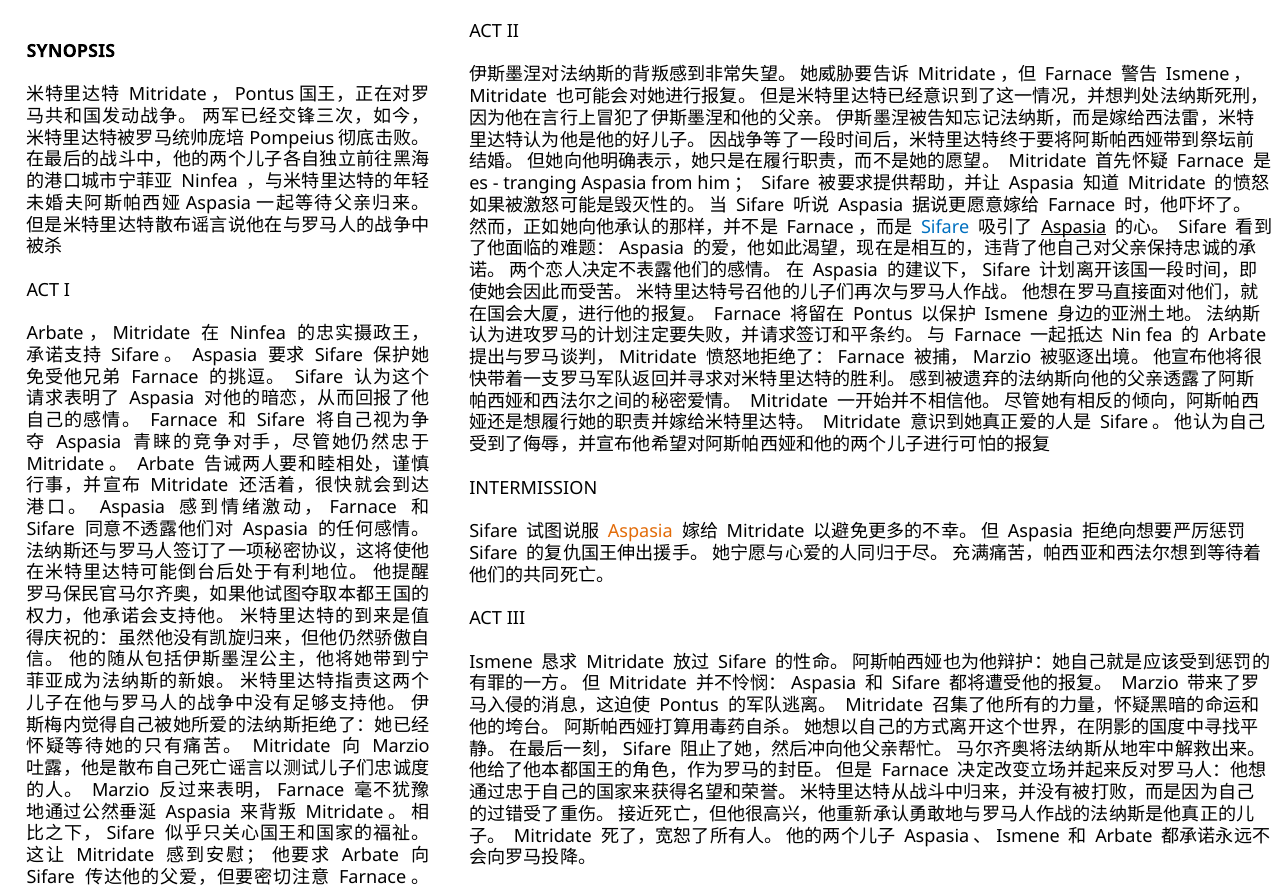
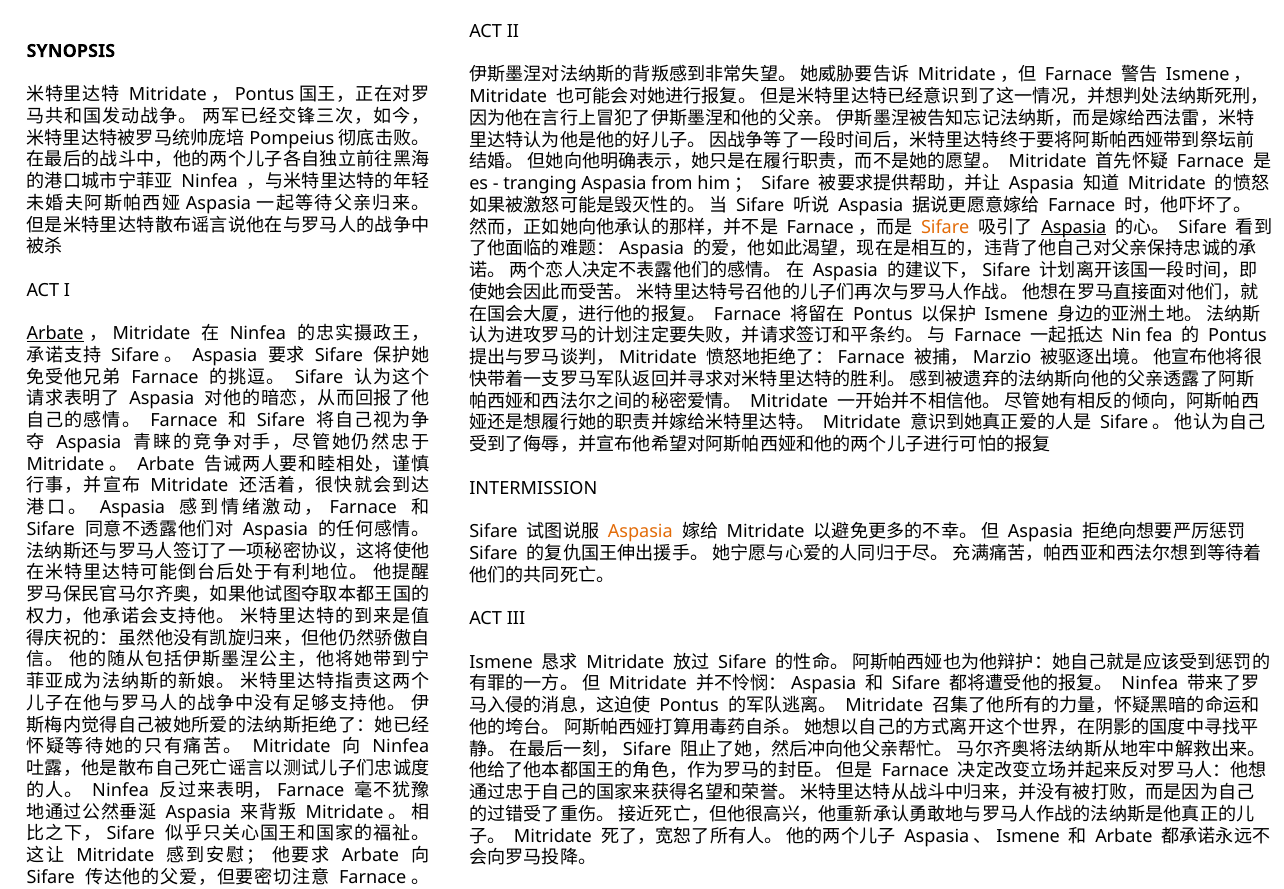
Sifare colour: blue -> orange (945, 227)
Arbate underline: none -> present (55, 334)
Arbate: Arbate -> Pontus (1238, 336)
Marzio: Marzio -> Ninfea (1150, 684)
Marzio: Marzio -> Ninfea (401, 747)
Marzio: Marzio -> Ninfea (121, 790)
